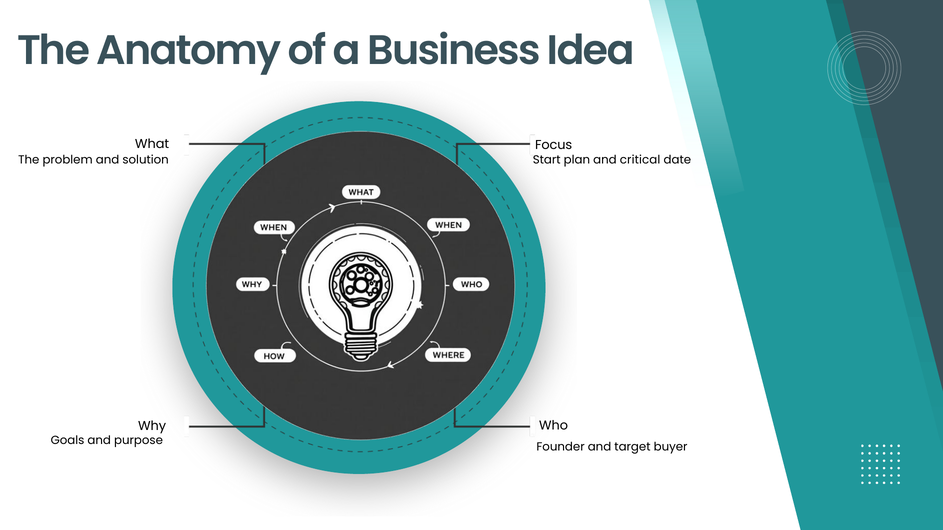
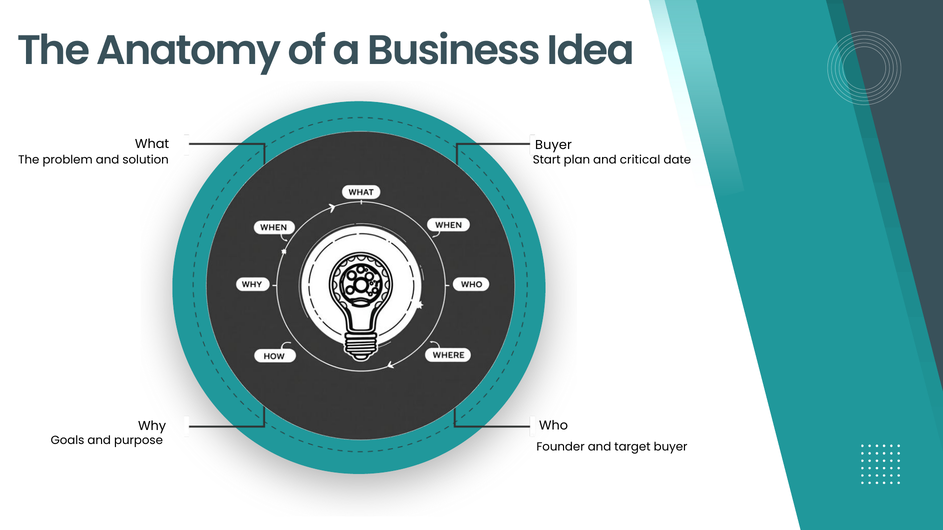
Focus: Focus -> Buyer (553, 145)
